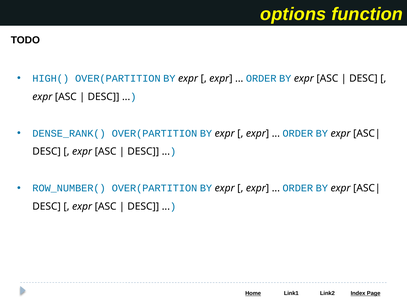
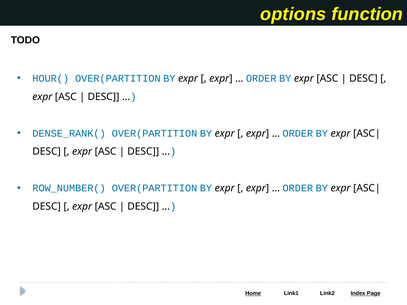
HIGH(: HIGH( -> HOUR( (51, 79)
